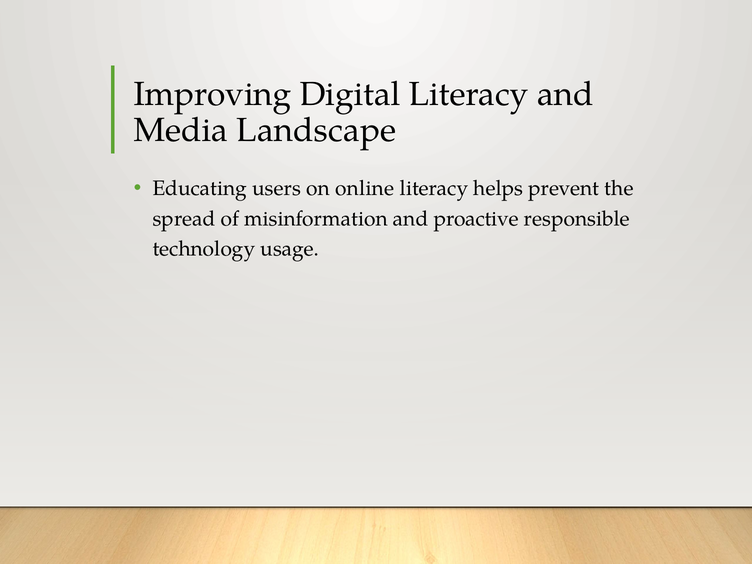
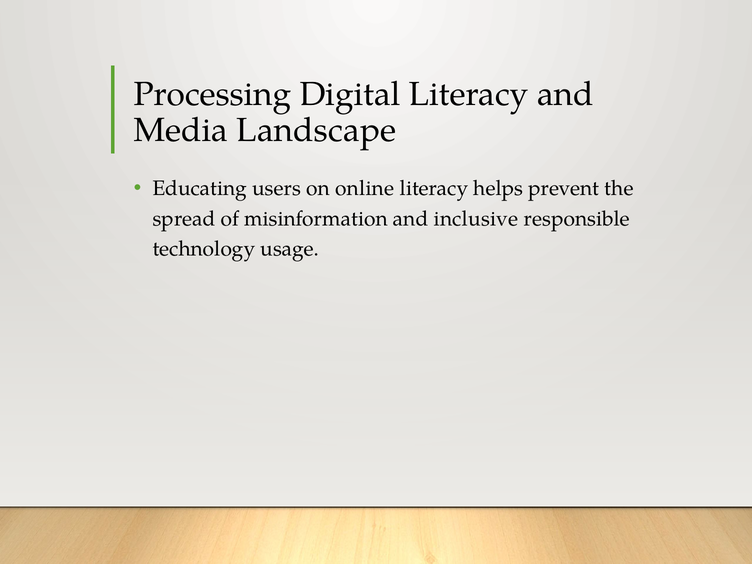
Improving: Improving -> Processing (213, 94)
proactive: proactive -> inclusive (476, 219)
